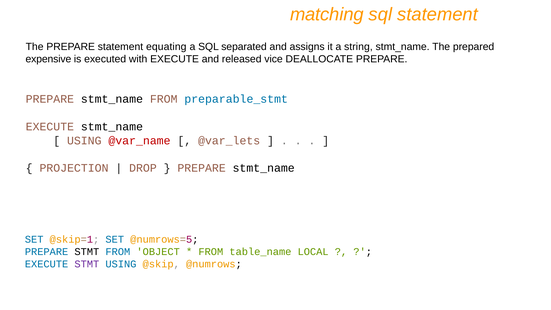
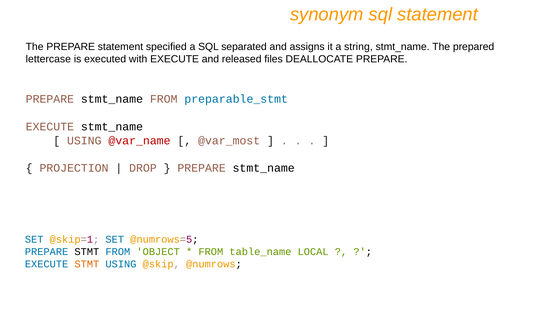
matching: matching -> synonym (327, 14)
equating: equating -> specified (166, 47)
expensive: expensive -> lettercase (48, 59)
vice: vice -> files (274, 59)
@var_lets: @var_lets -> @var_most (229, 141)
STMT colour: purple -> orange (87, 264)
